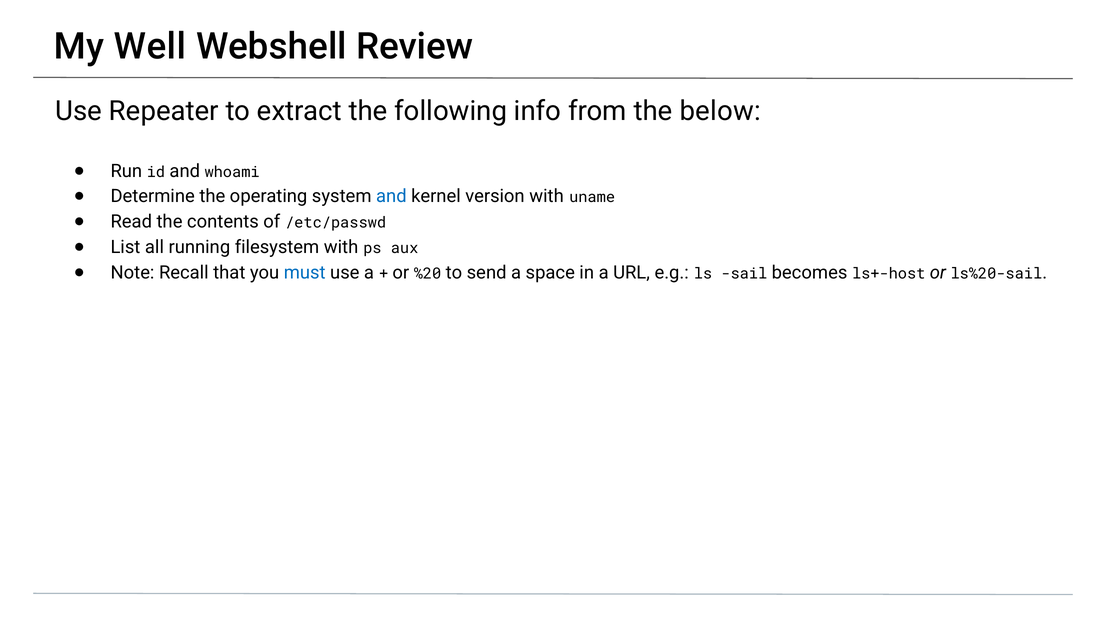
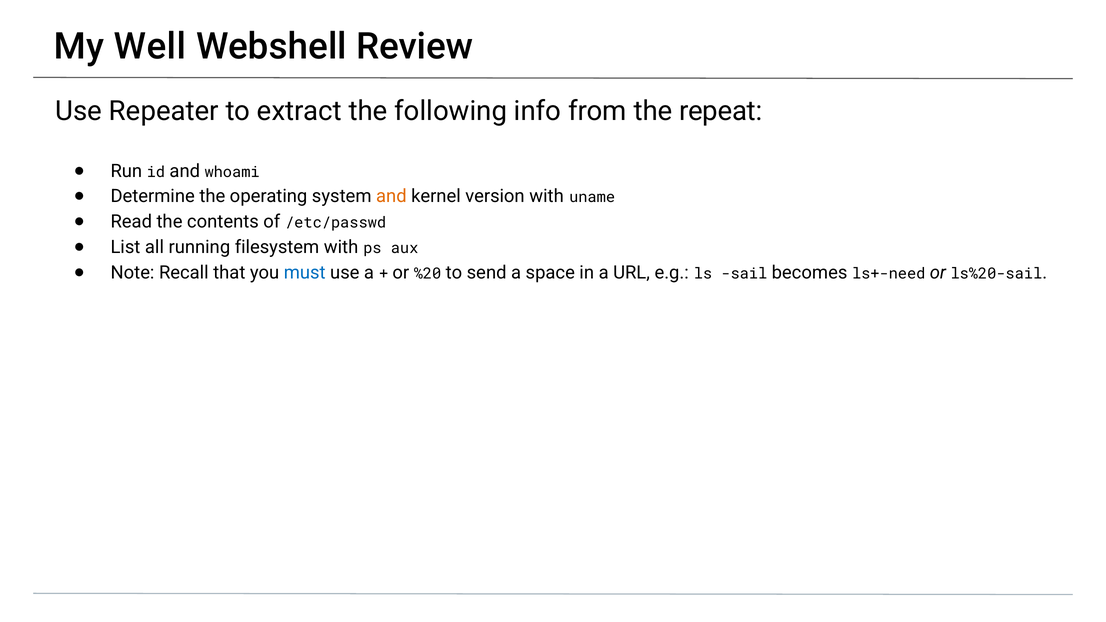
below: below -> repeat (721, 111)
and colour: blue -> orange (391, 196)
ls+-host: ls+-host -> ls+-need (889, 274)
